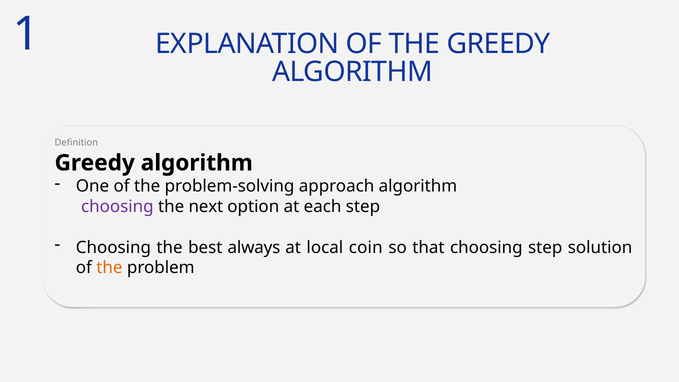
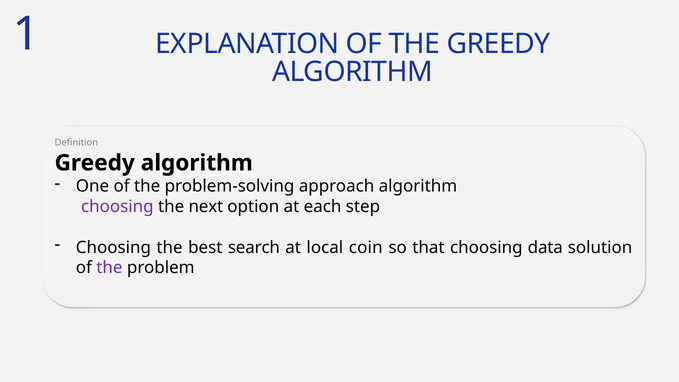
always: always -> search (254, 247)
choosing step: step -> data (545, 247)
the colour: orange -> purple (109, 268)
